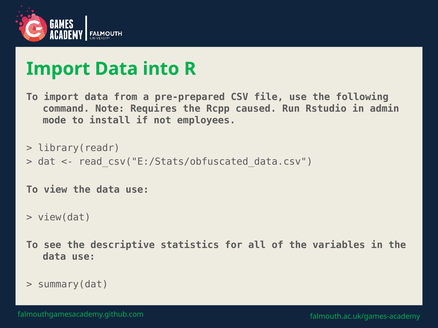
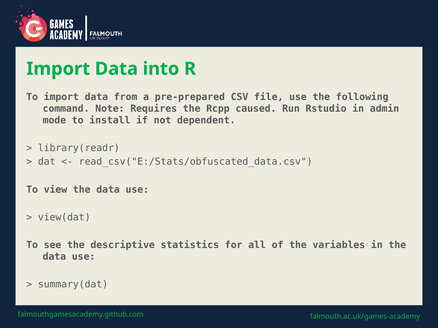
employees: employees -> dependent (206, 120)
